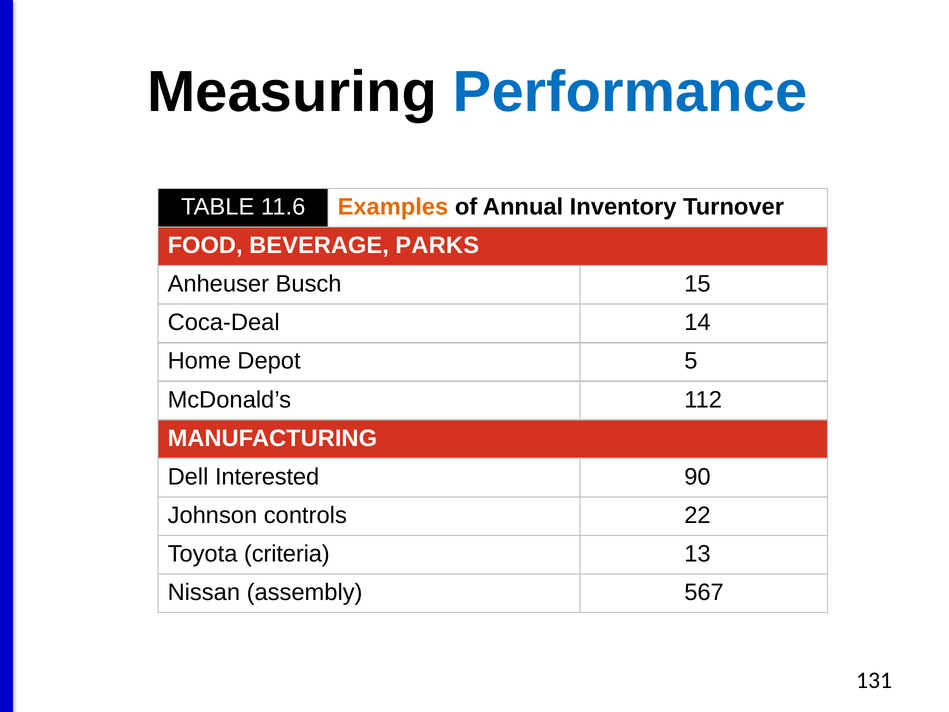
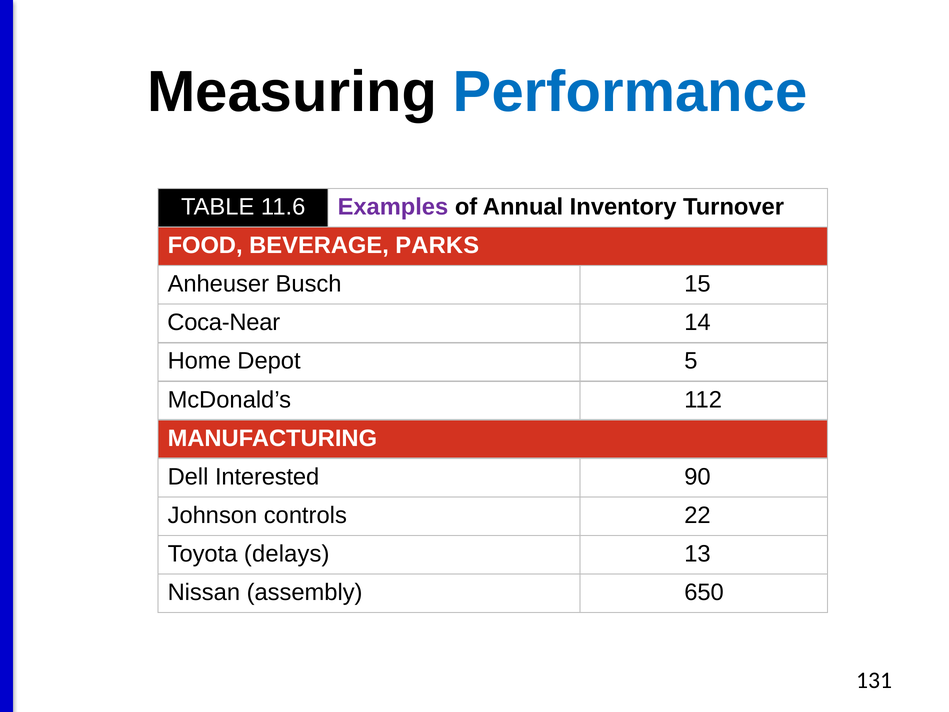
Examples colour: orange -> purple (393, 207)
Coca-Deal: Coca-Deal -> Coca-Near (224, 322)
criteria: criteria -> delays (287, 554)
567: 567 -> 650 (704, 592)
